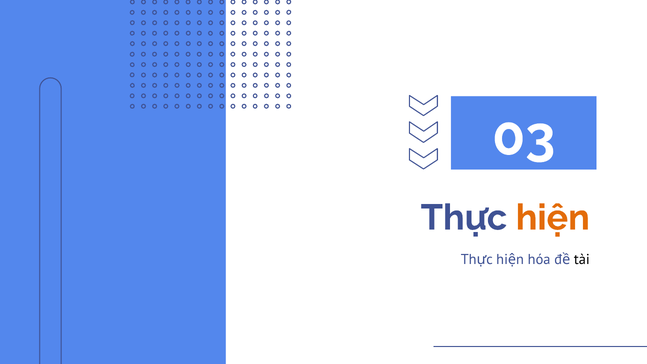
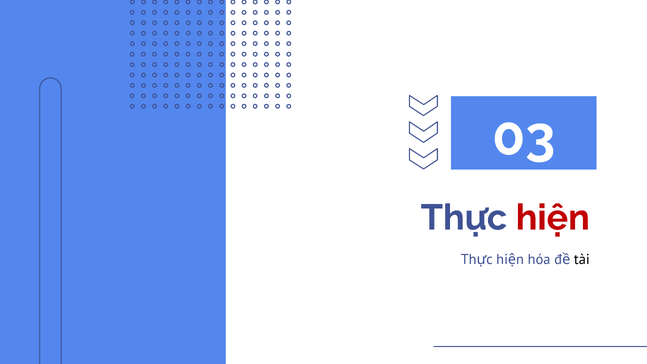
hiện colour: orange -> red (553, 218)
